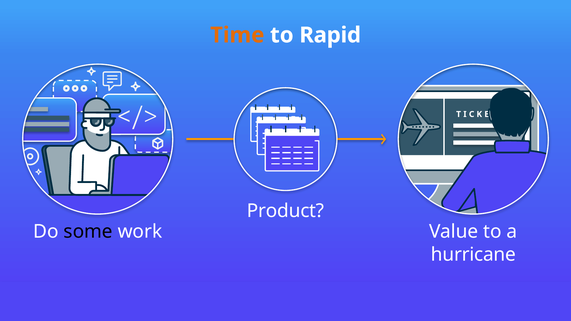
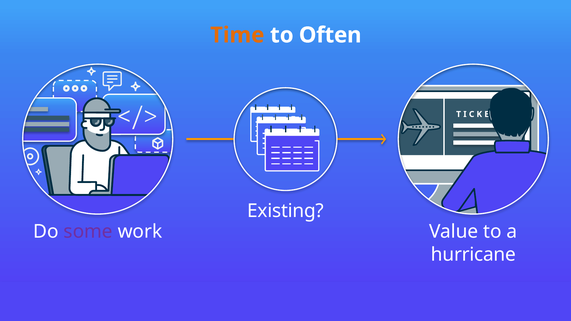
Rapid: Rapid -> Often (330, 35)
Product: Product -> Existing (286, 211)
some colour: black -> purple (88, 232)
